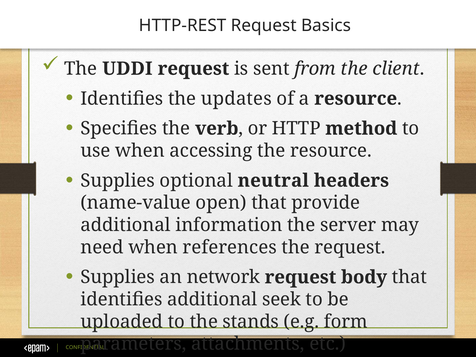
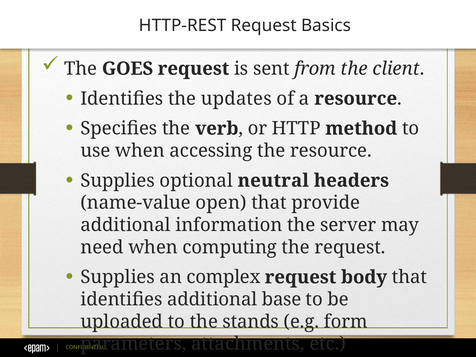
UDDI: UDDI -> GOES (128, 69)
references: references -> computing (230, 247)
network: network -> complex (223, 277)
seek: seek -> base (282, 299)
